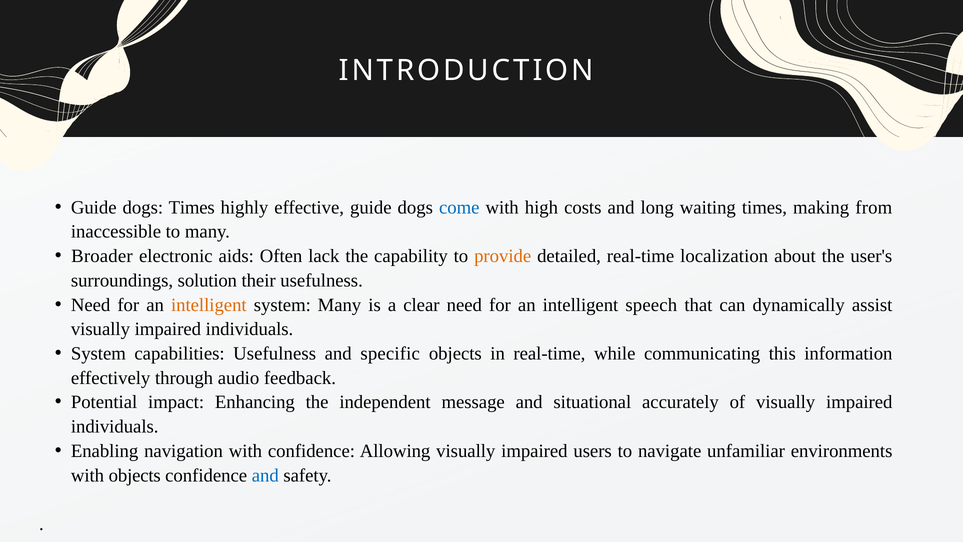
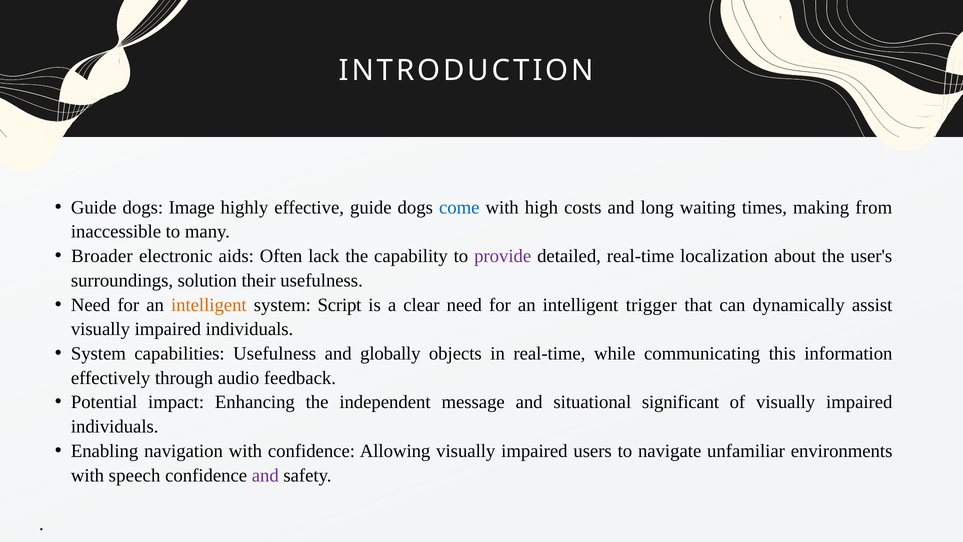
dogs Times: Times -> Image (192, 207)
provide colour: orange -> purple (503, 256)
system Many: Many -> Script (340, 305)
speech: speech -> trigger (651, 305)
specific: specific -> globally (390, 353)
accurately: accurately -> significant (681, 402)
with objects: objects -> speech (135, 475)
and colour: blue -> purple (265, 475)
